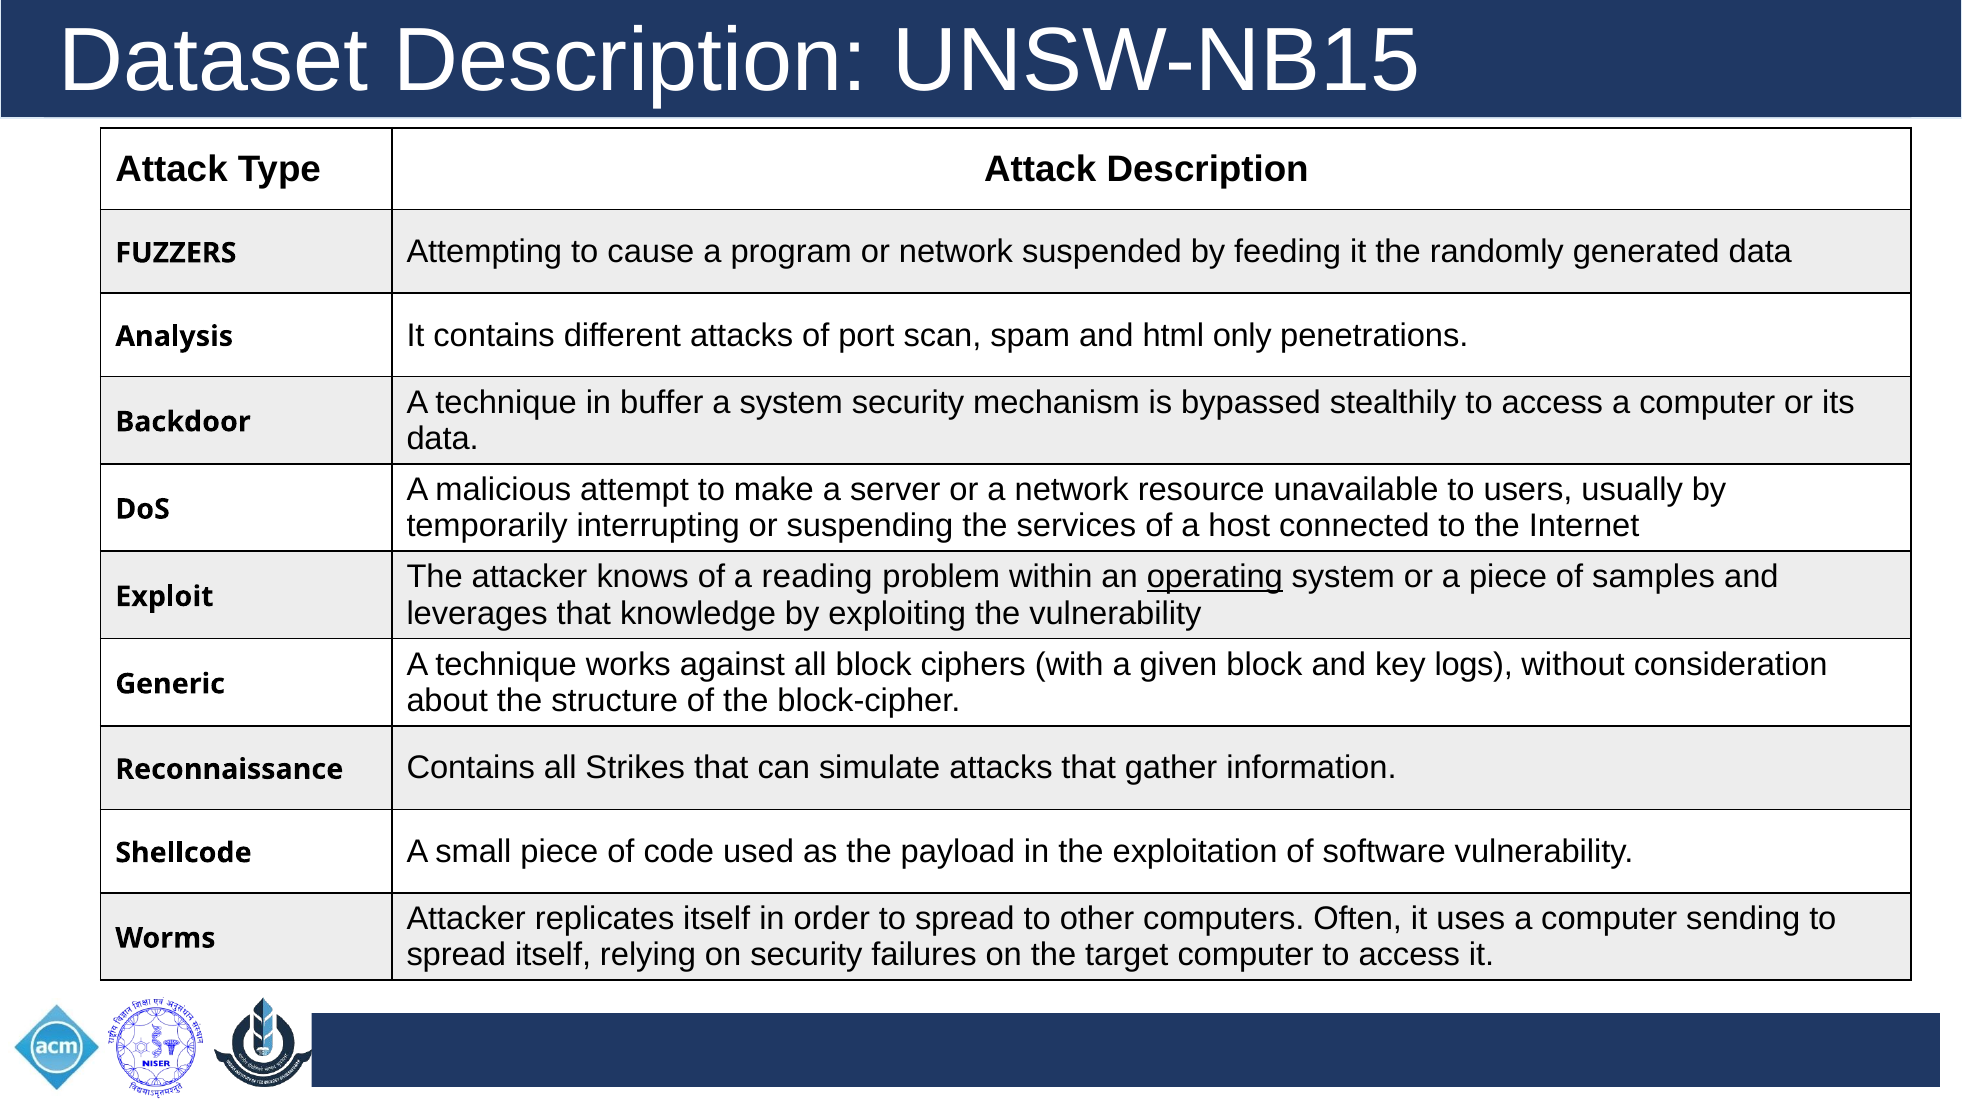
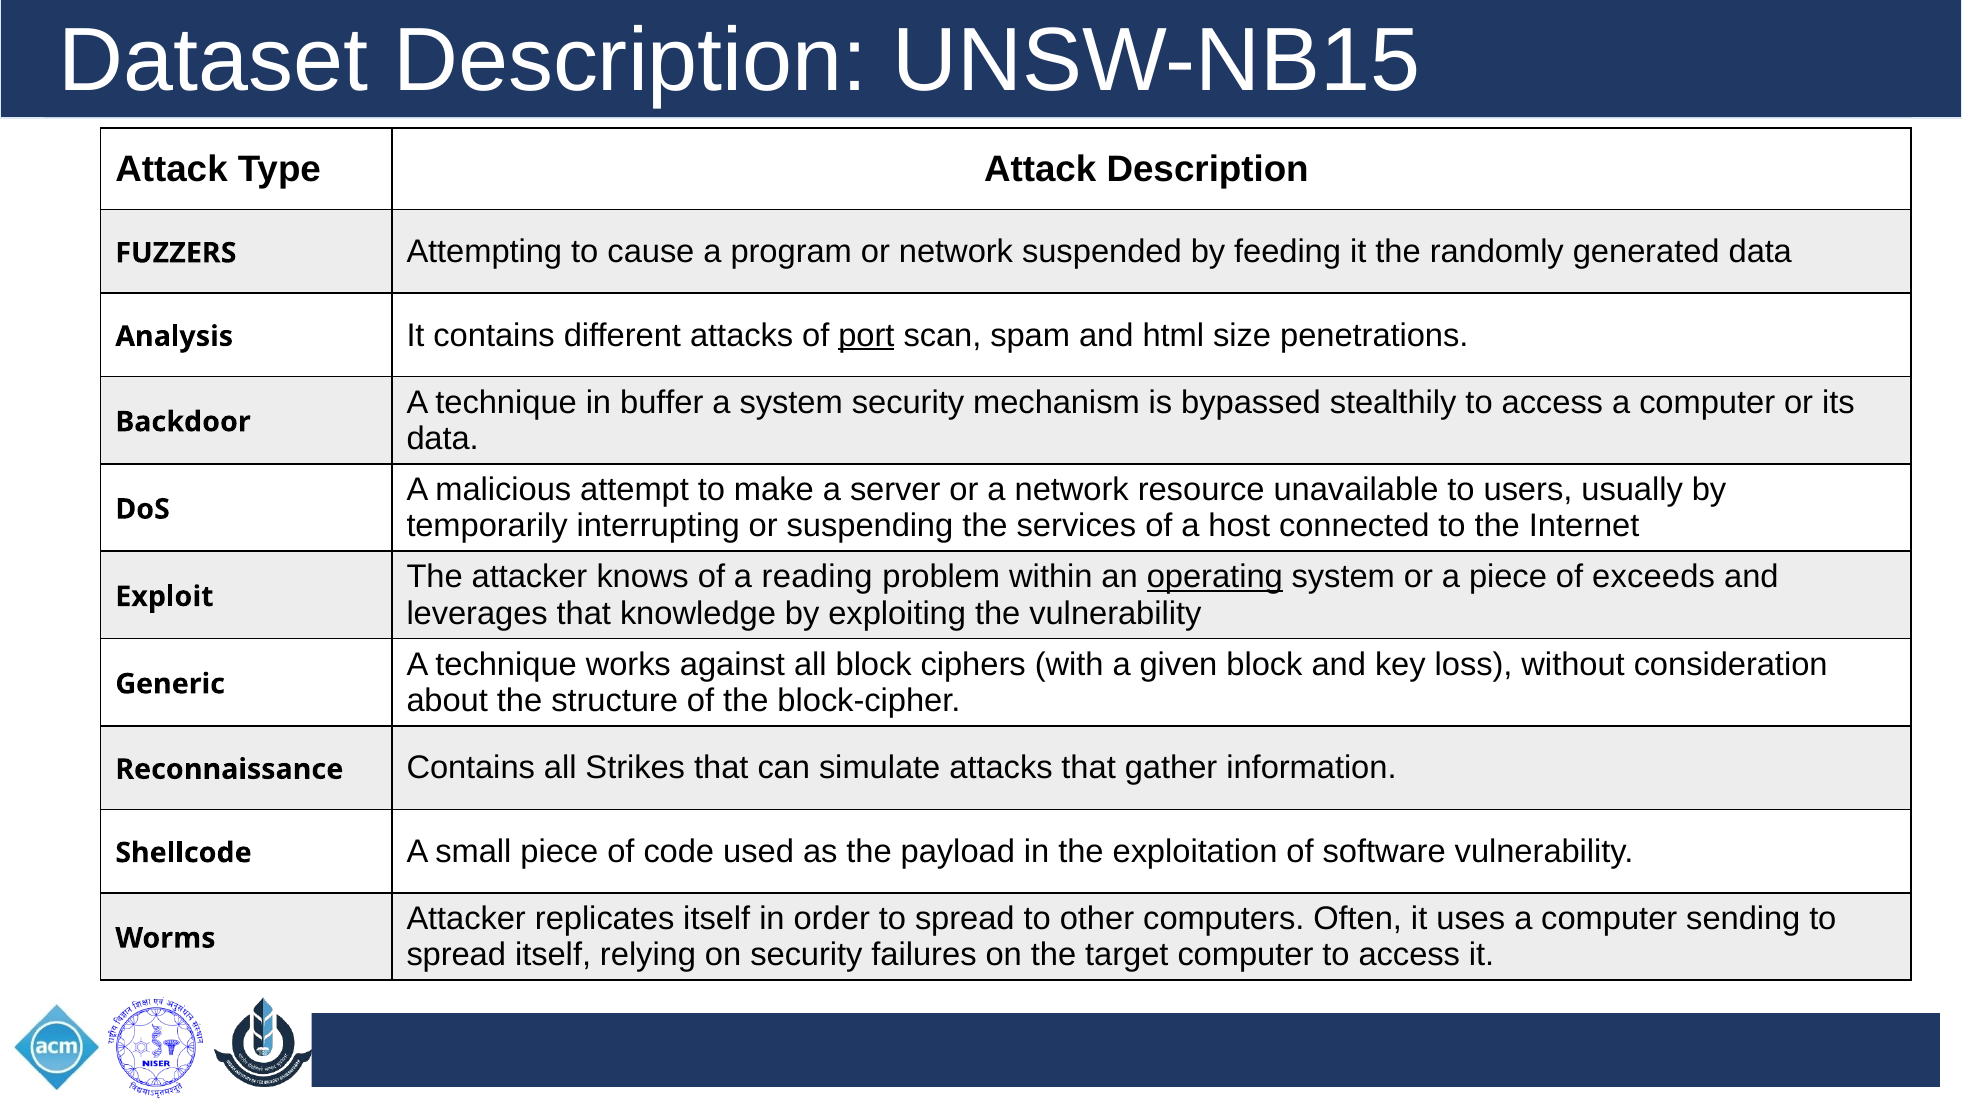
port underline: none -> present (866, 335)
only: only -> size (1242, 335)
samples: samples -> exceeds (1654, 578)
logs: logs -> loss (1474, 665)
